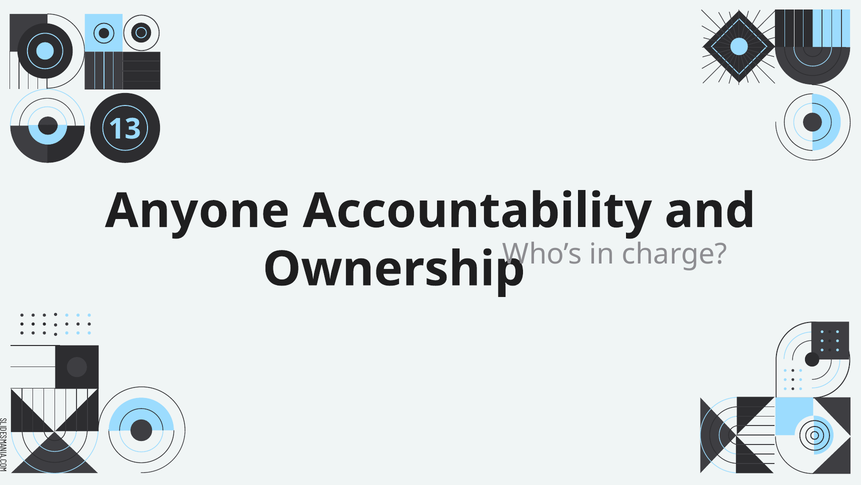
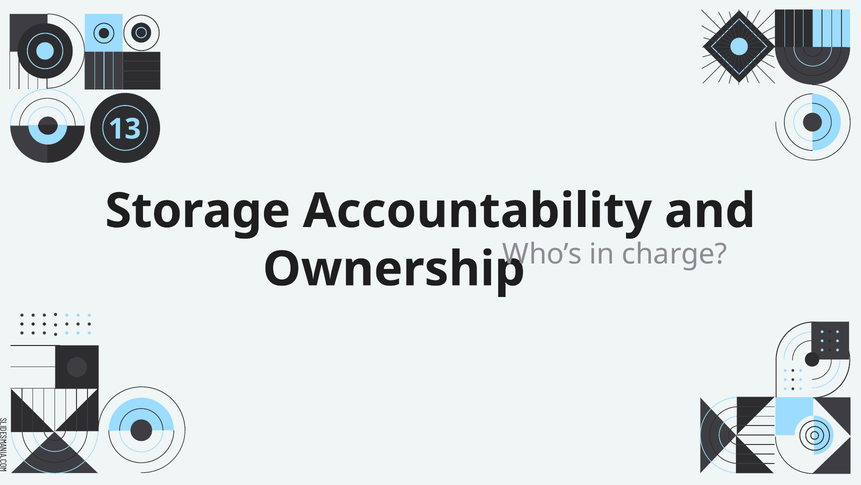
Anyone: Anyone -> Storage (198, 211)
